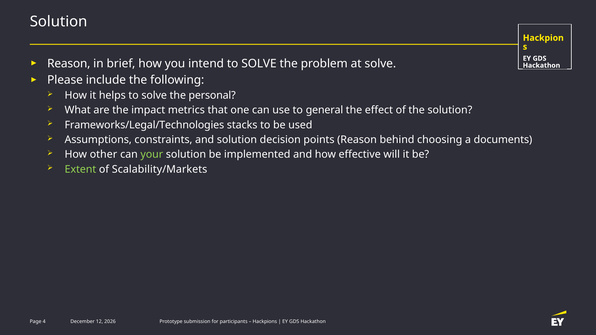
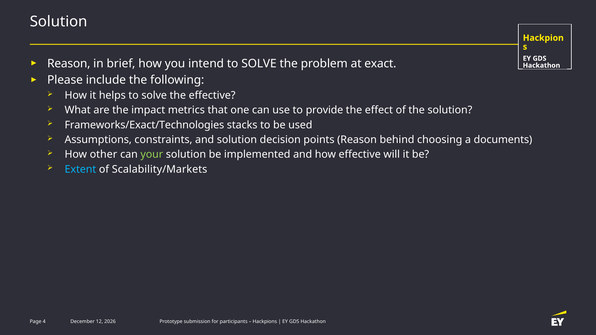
at solve: solve -> exact (380, 63)
the personal: personal -> effective (212, 95)
general: general -> provide (324, 110)
Frameworks/Legal/Technologies: Frameworks/Legal/Technologies -> Frameworks/Exact/Technologies (144, 125)
Extent colour: light green -> light blue (80, 169)
